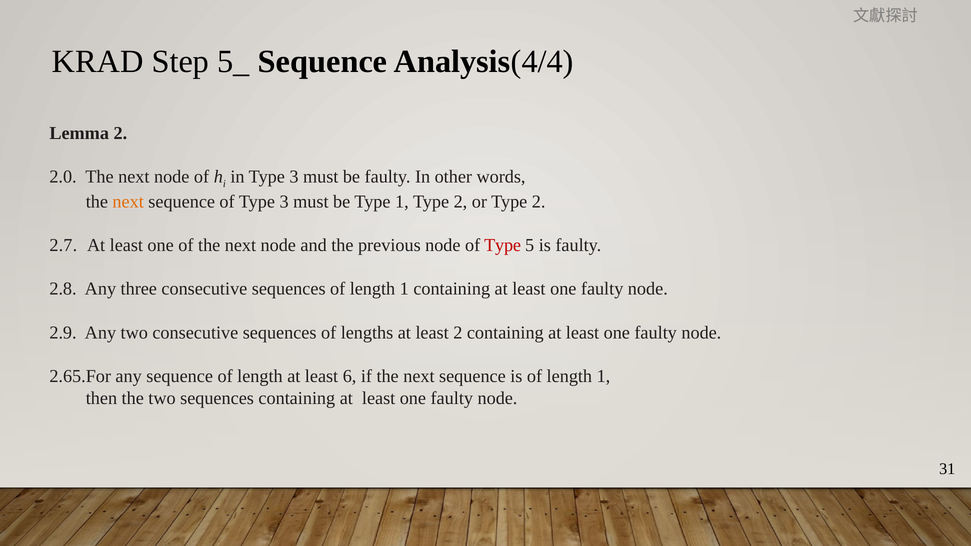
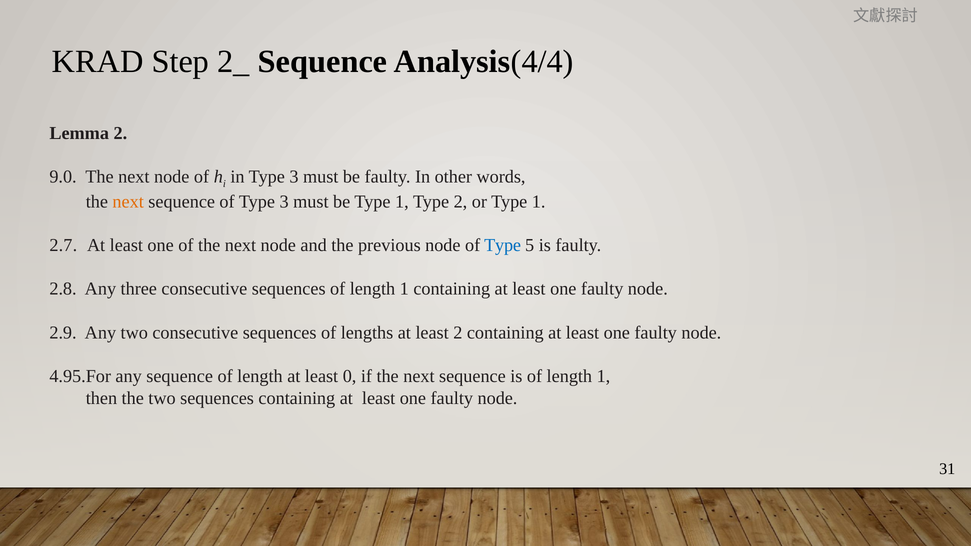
5_: 5_ -> 2_ (233, 62)
2.0: 2.0 -> 9.0 (63, 177)
or Type 2: 2 -> 1 (539, 202)
Type colour: red -> blue (503, 245)
2.65.For: 2.65.For -> 4.95.For (80, 376)
6: 6 -> 0 (350, 376)
